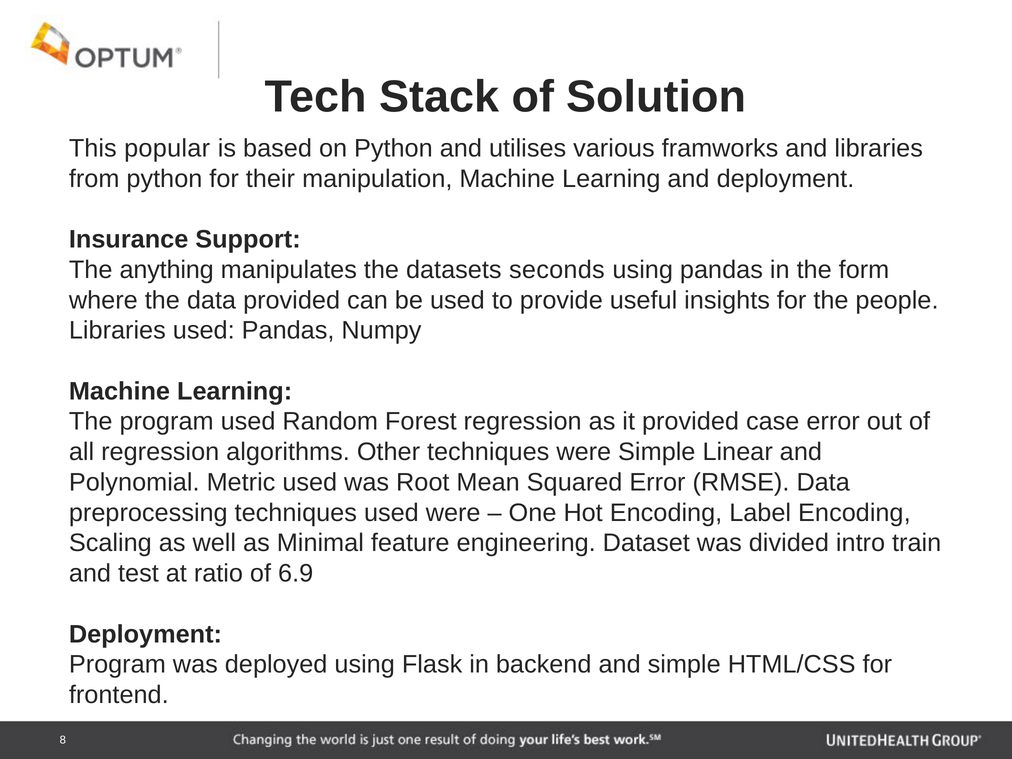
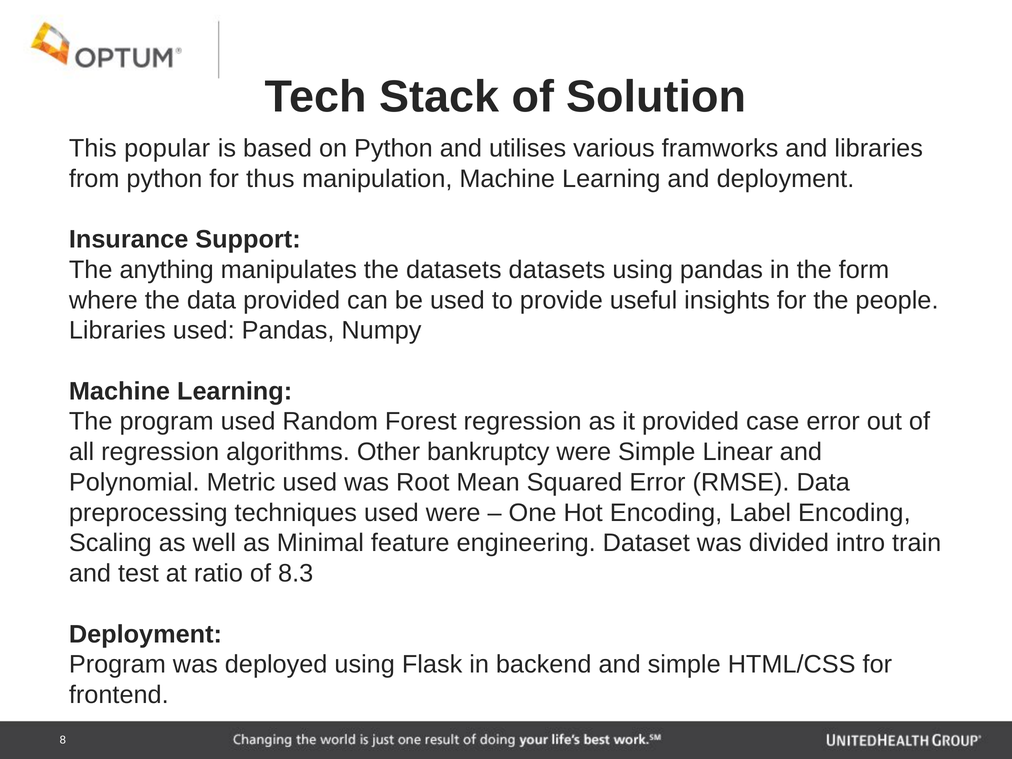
their: their -> thus (270, 179)
datasets seconds: seconds -> datasets (557, 270)
Other techniques: techniques -> bankruptcy (488, 452)
6.9: 6.9 -> 8.3 (296, 573)
